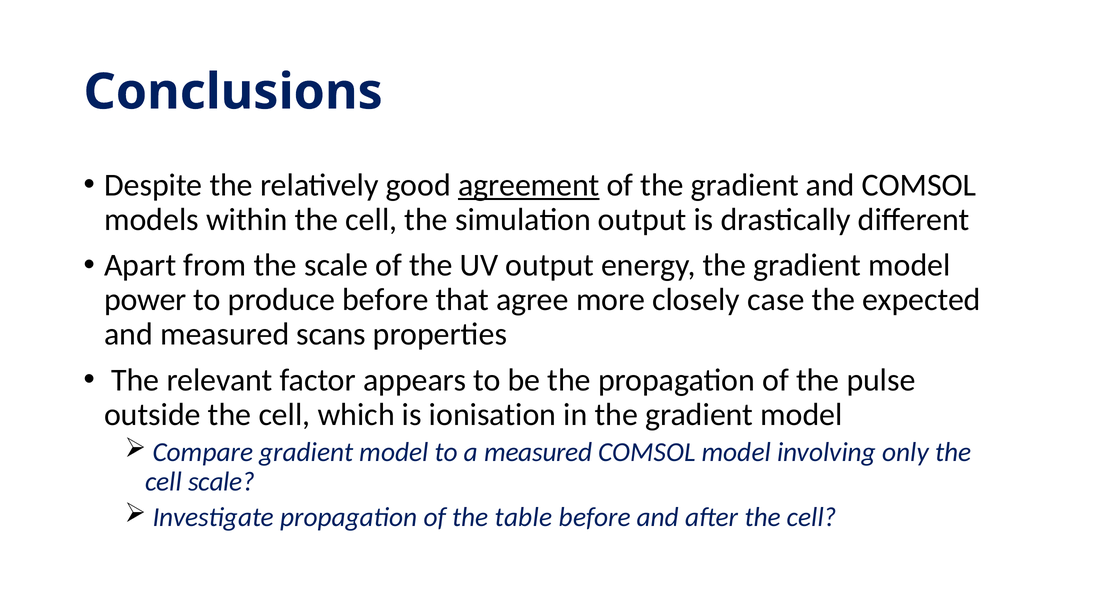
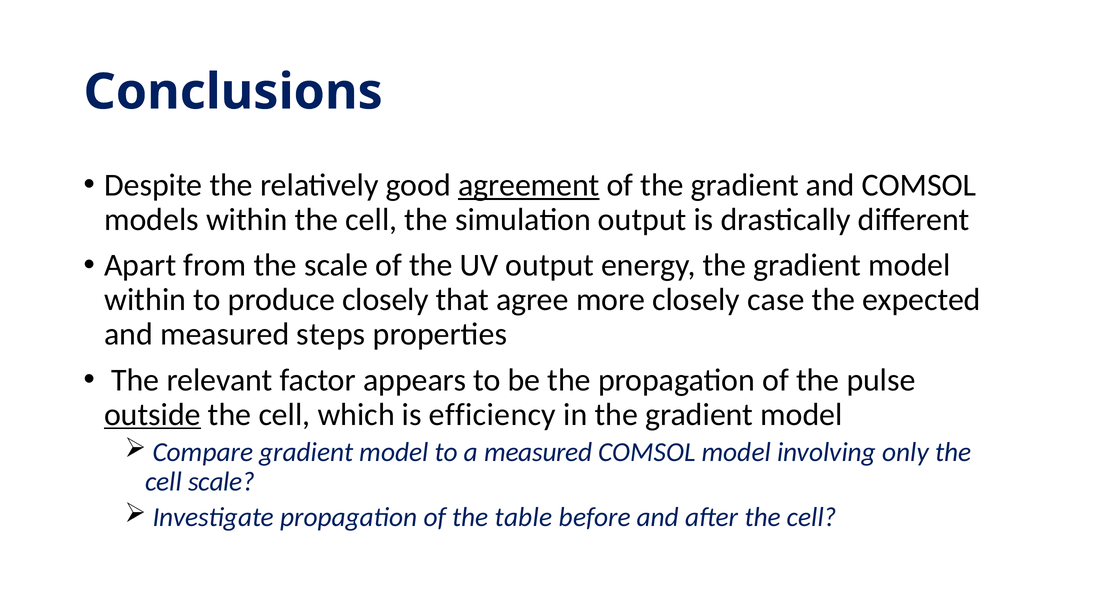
power: power -> within (145, 300)
produce before: before -> closely (385, 300)
scans: scans -> steps (331, 335)
outside underline: none -> present (152, 415)
ionisation: ionisation -> efficiency (492, 415)
